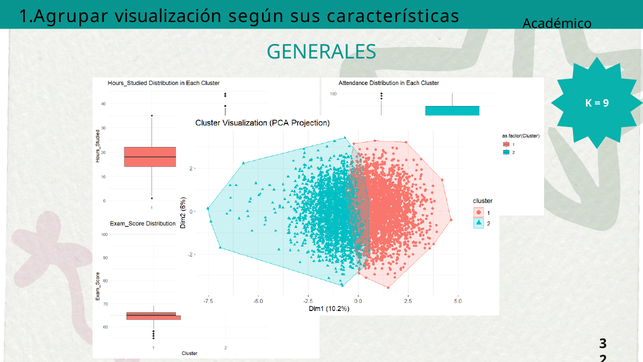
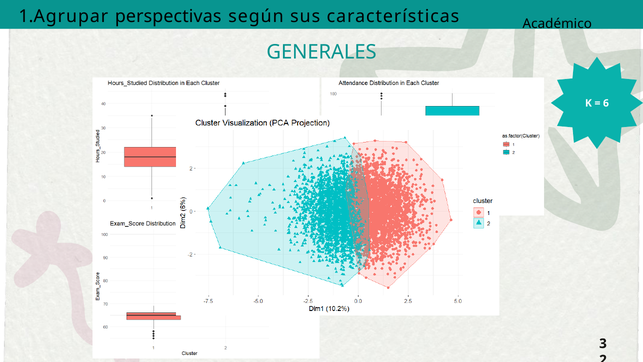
visualización: visualización -> perspectivas (168, 16)
9: 9 -> 6 (606, 103)
